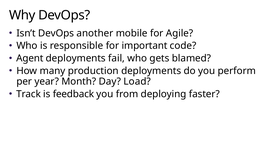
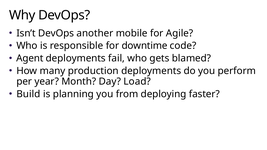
important: important -> downtime (145, 46)
Track: Track -> Build (28, 94)
feedback: feedback -> planning (73, 94)
